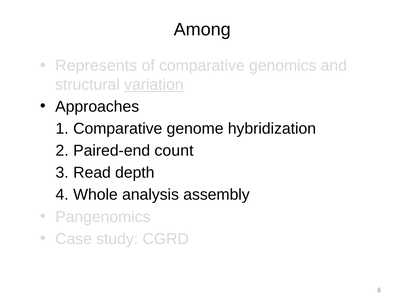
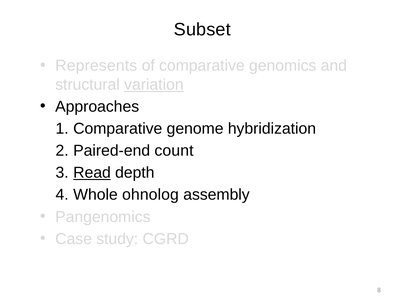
Among: Among -> Subset (202, 29)
Read underline: none -> present (92, 173)
analysis: analysis -> ohnolog (150, 195)
